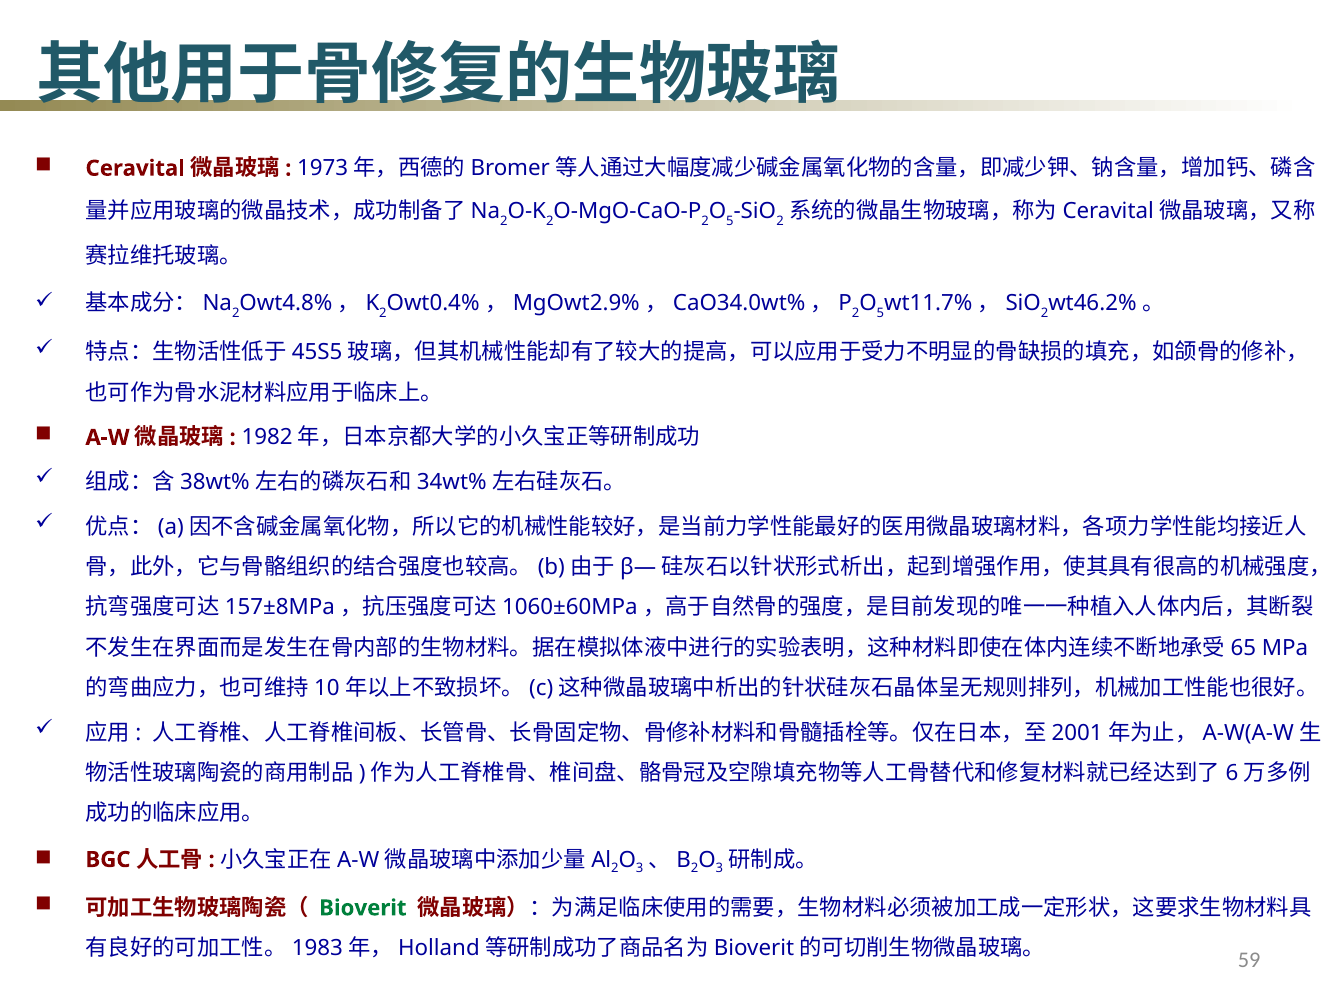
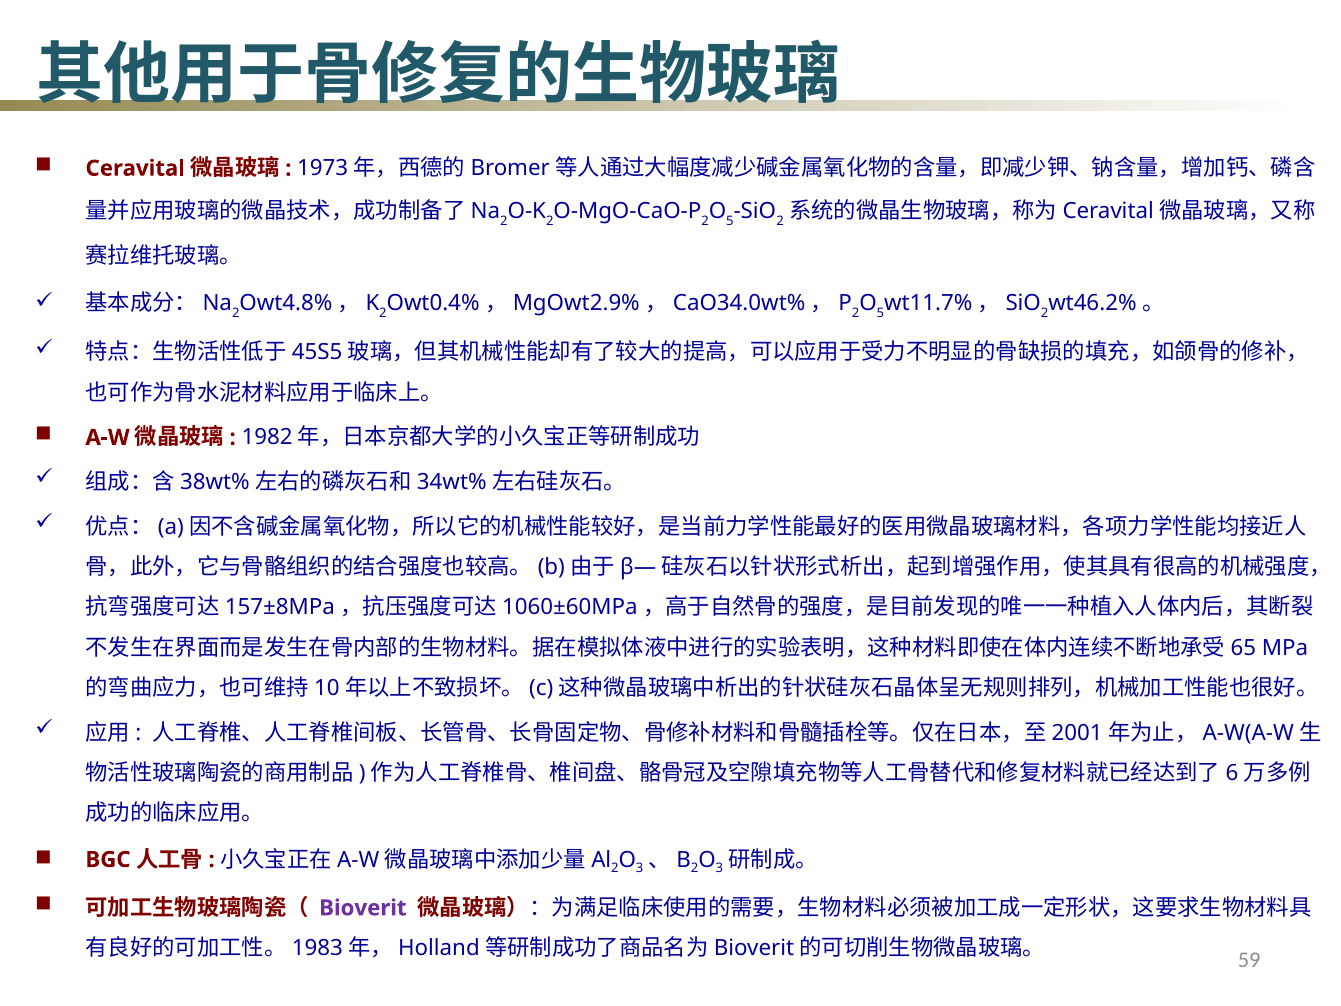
Bioverit colour: green -> purple (363, 908)
